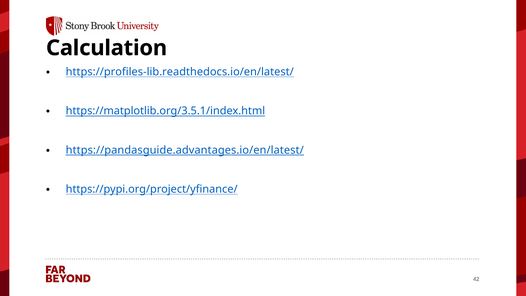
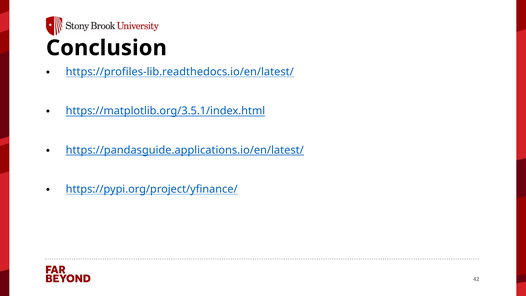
Calculation: Calculation -> Conclusion (106, 48)
https://pandasguide.advantages.io/en/latest/: https://pandasguide.advantages.io/en/latest/ -> https://pandasguide.applications.io/en/latest/ (185, 150)
